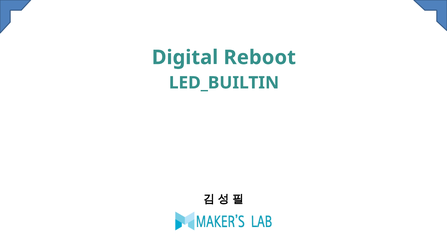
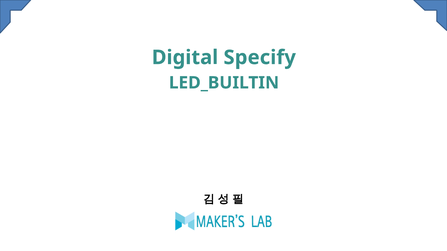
Reboot: Reboot -> Specify (260, 58)
